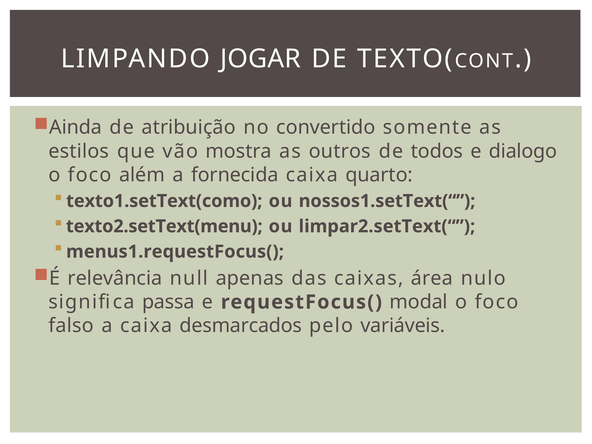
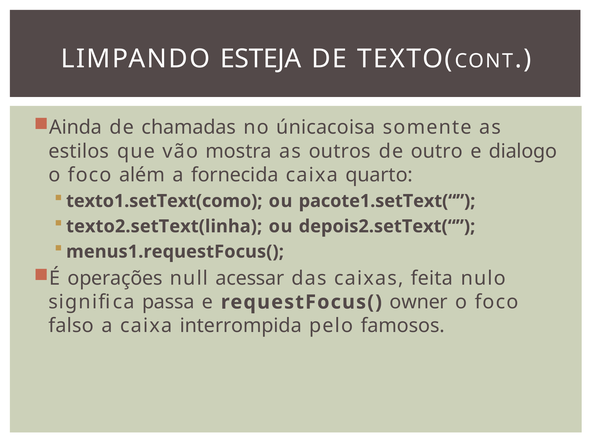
JOGAR: JOGAR -> ESTEJA (261, 59)
atribuição: atribuição -> chamadas (189, 127)
convertido: convertido -> únicacoisa (326, 127)
todos: todos -> outro (437, 151)
nossos1.setText(“: nossos1.setText(“ -> pacote1.setText(“ (387, 201)
texto2.setText(menu: texto2.setText(menu -> texto2.setText(linha (164, 226)
limpar2.setText(“: limpar2.setText(“ -> depois2.setText(“ (387, 226)
relevância: relevância -> operações (115, 278)
apenas: apenas -> acessar (250, 278)
área: área -> feita (432, 278)
modal: modal -> owner (419, 302)
desmarcados: desmarcados -> interrompida (241, 326)
variáveis: variáveis -> famosos (403, 326)
